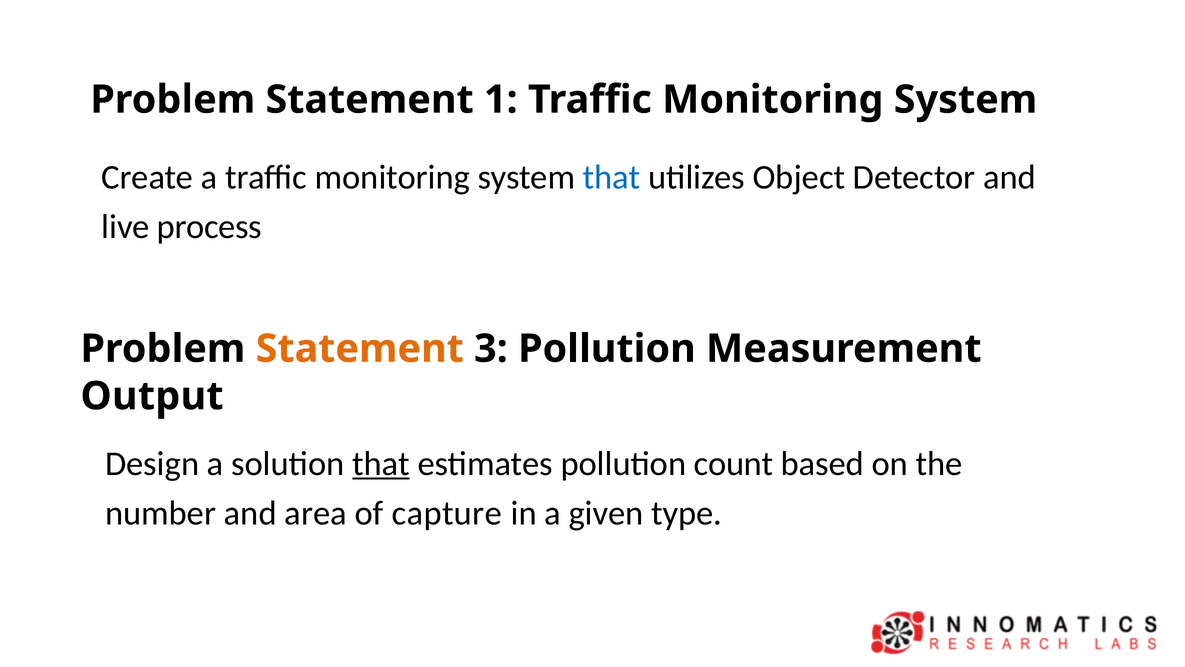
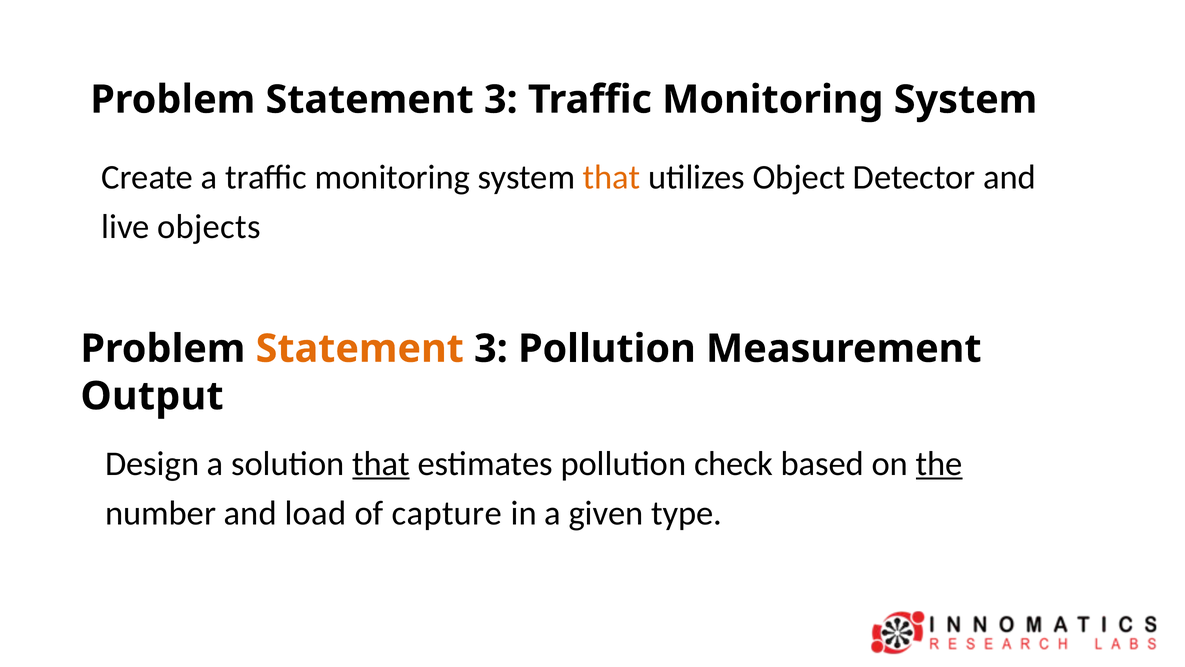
1: 1 -> 3 (501, 100)
that colour: blue -> orange (612, 177)
process: process -> objects (209, 227)
count: count -> check (734, 463)
the underline: none -> present (939, 463)
area: area -> load (316, 513)
